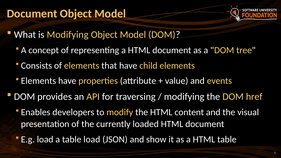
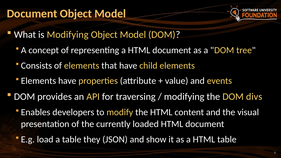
href: href -> divs (254, 97)
table load: load -> they (92, 139)
